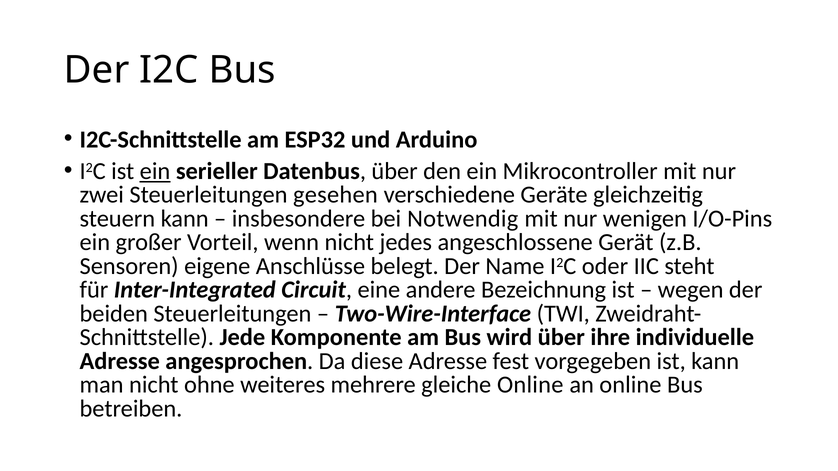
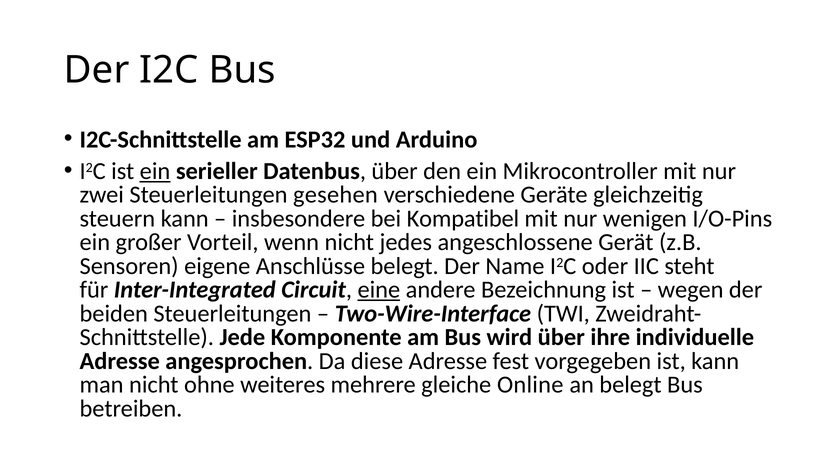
Notwendig: Notwendig -> Kompatibel (463, 219)
eine underline: none -> present (379, 290)
an online: online -> belegt (630, 385)
